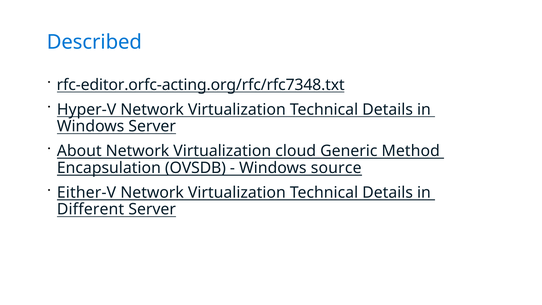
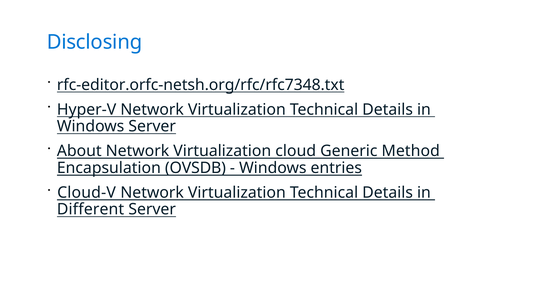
Described: Described -> Disclosing (94, 42)
rfc-editor.orfc-acting.org/rfc/rfc7348.txt: rfc-editor.orfc-acting.org/rfc/rfc7348.txt -> rfc-editor.orfc-netsh.org/rfc/rfc7348.txt (201, 85)
source: source -> entries (336, 168)
Either-V: Either-V -> Cloud-V (87, 192)
